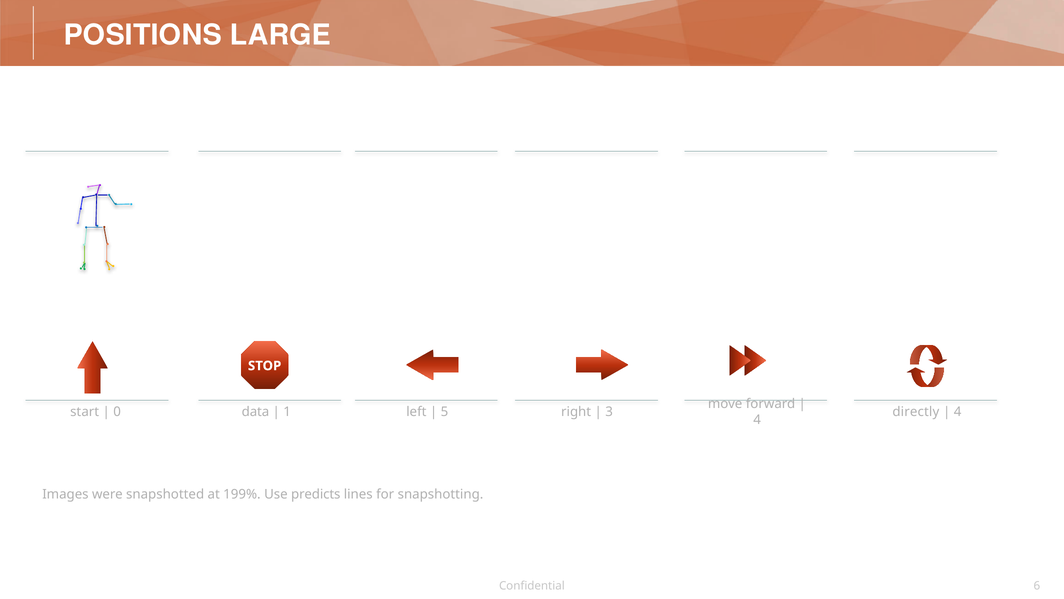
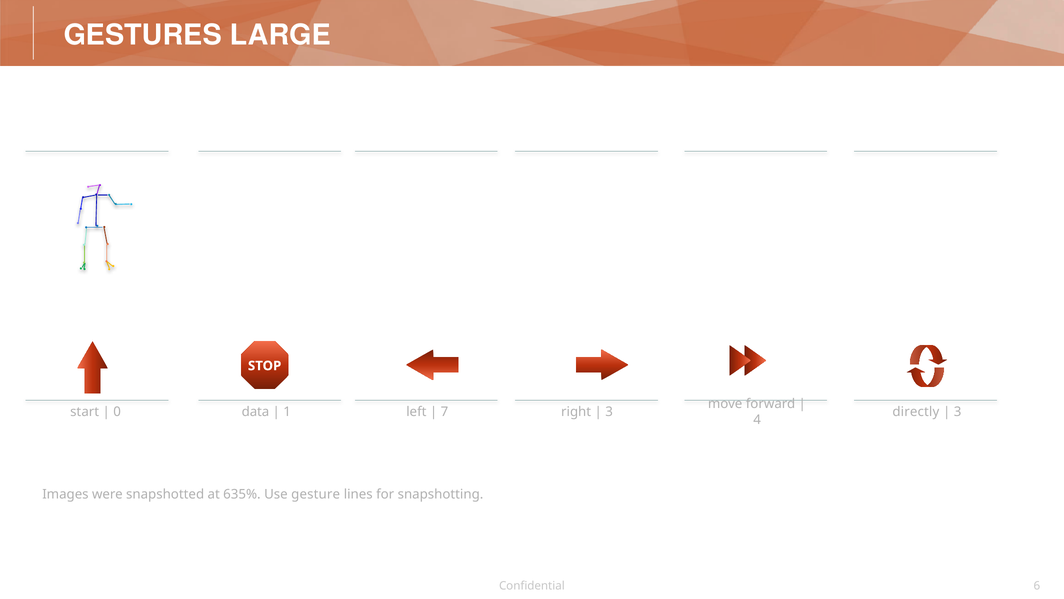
POSITIONS: POSITIONS -> GESTURES (143, 35)
5: 5 -> 7 (444, 412)
4: 4 -> 3 (958, 412)
199%: 199% -> 635% (242, 494)
predicts: predicts -> gesture (316, 494)
